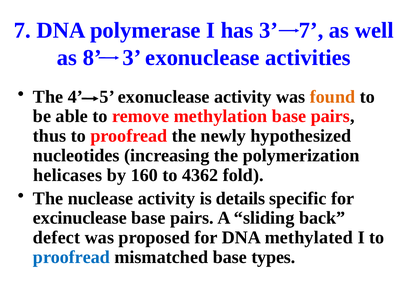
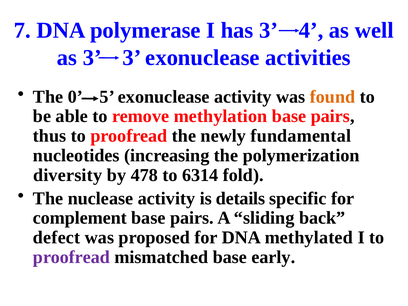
3 7: 7 -> 4 (311, 30)
as 8: 8 -> 3 (92, 58)
4: 4 -> 0 (75, 97)
hypothesized: hypothesized -> fundamental (301, 136)
helicases: helicases -> diversity (68, 175)
160: 160 -> 478 (144, 175)
4362: 4362 -> 6314 (200, 175)
excinuclease: excinuclease -> complement (80, 218)
proofread colour: blue -> purple (71, 257)
types: types -> early (273, 257)
